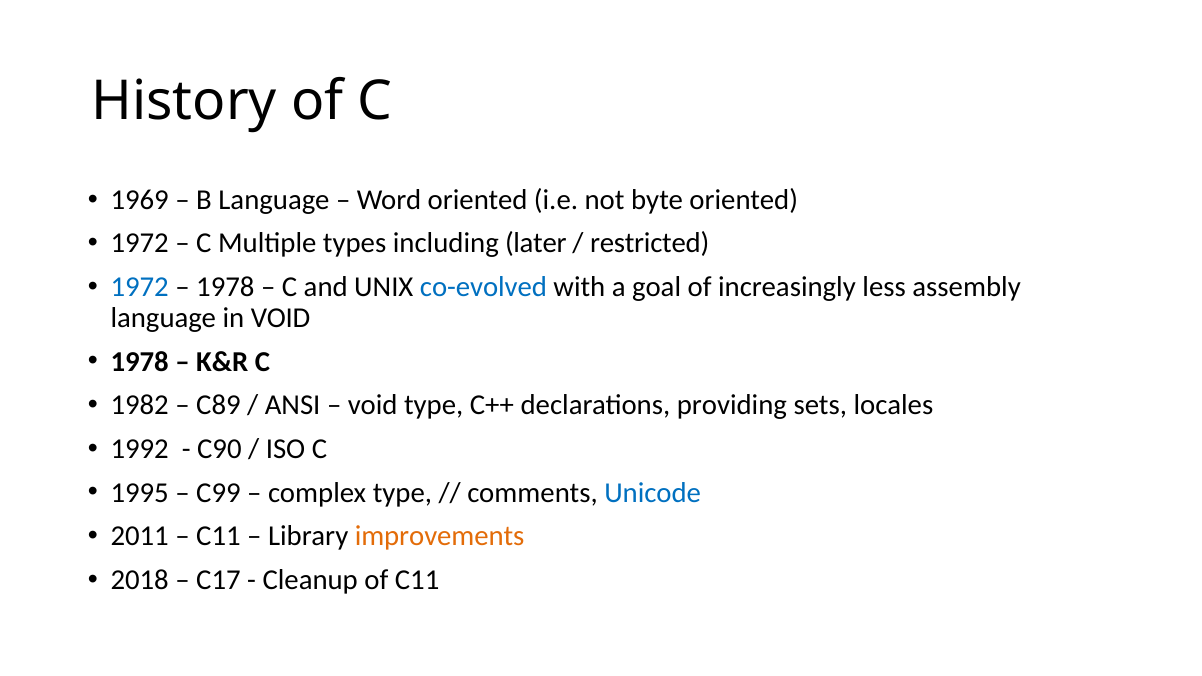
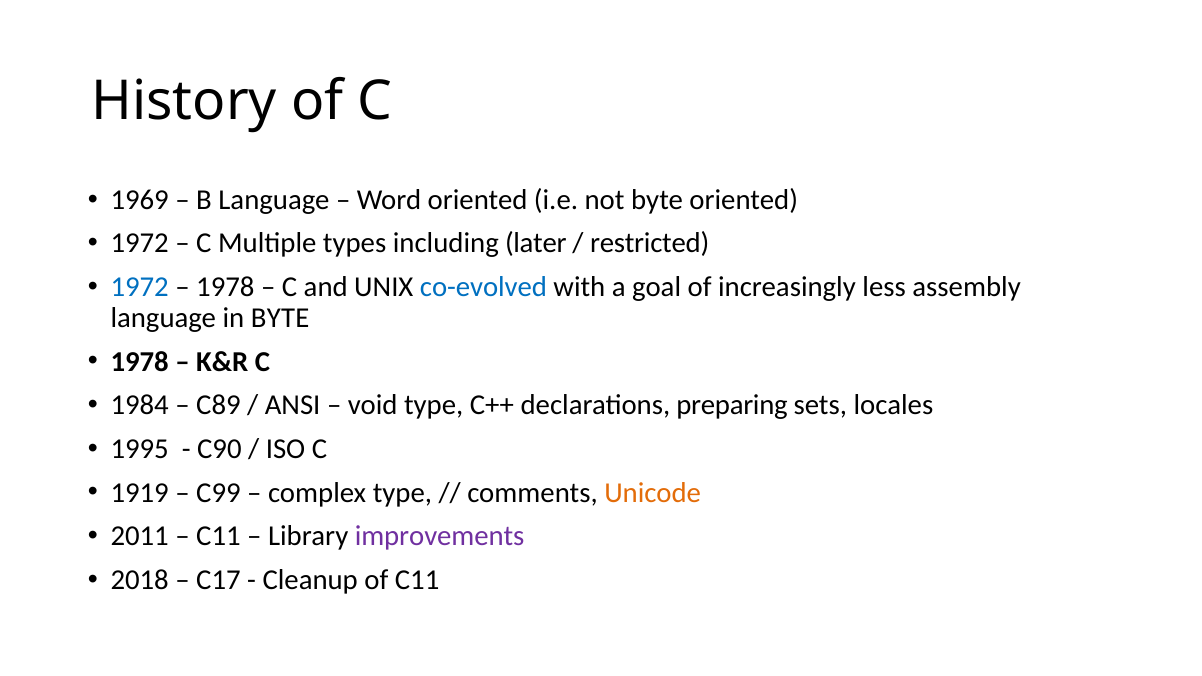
in VOID: VOID -> BYTE (280, 318)
1982: 1982 -> 1984 (140, 405)
providing: providing -> preparing (732, 405)
1992: 1992 -> 1995 (140, 449)
1995: 1995 -> 1919 (140, 493)
Unicode colour: blue -> orange (653, 493)
improvements colour: orange -> purple (440, 536)
